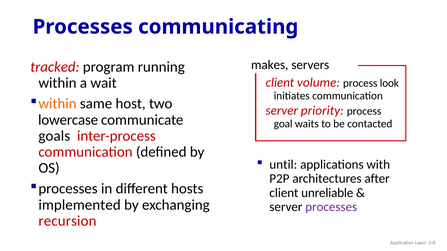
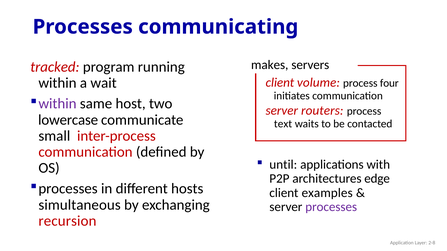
look: look -> four (389, 83)
within colour: orange -> purple (57, 104)
priority: priority -> routers (322, 111)
goal: goal -> text (283, 124)
goals: goals -> small (54, 136)
after: after -> edge (377, 179)
unreliable: unreliable -> examples (327, 193)
implemented: implemented -> simultaneous (80, 205)
